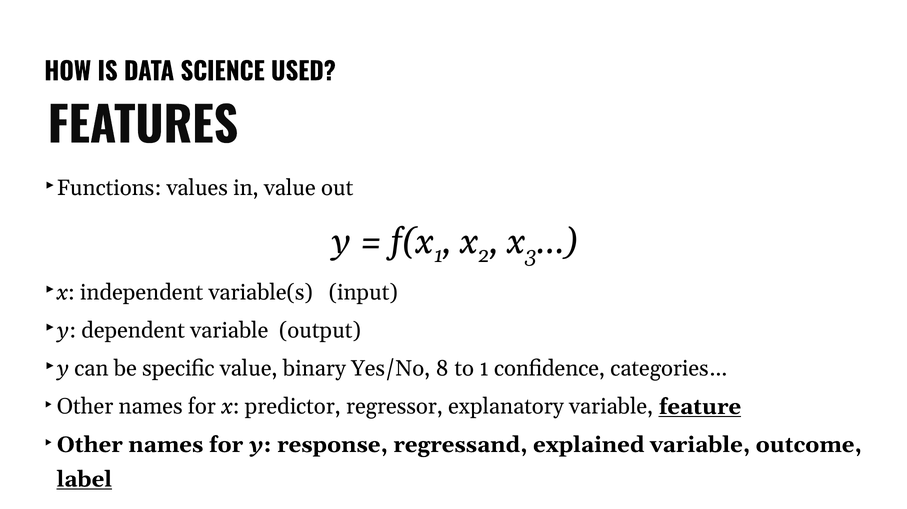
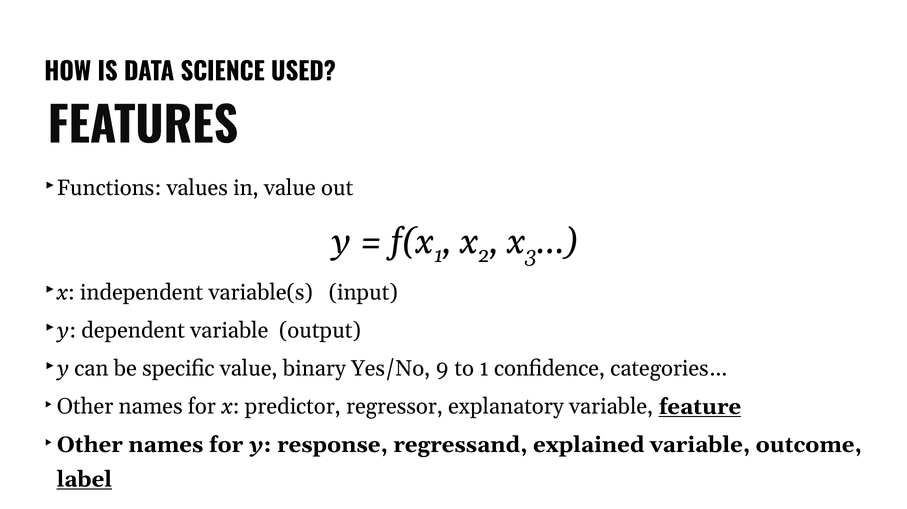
8: 8 -> 9 (442, 369)
